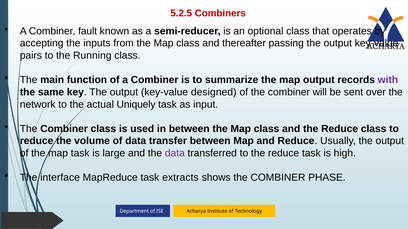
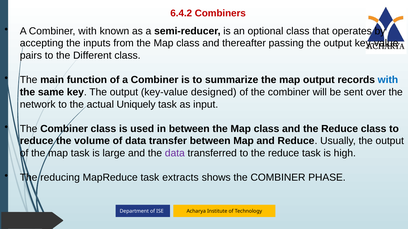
5.2.5: 5.2.5 -> 6.4.2 (181, 13)
Combiner fault: fault -> with (88, 31)
Running: Running -> Different (92, 56)
with colour: purple -> blue (388, 80)
interface: interface -> reducing (60, 178)
